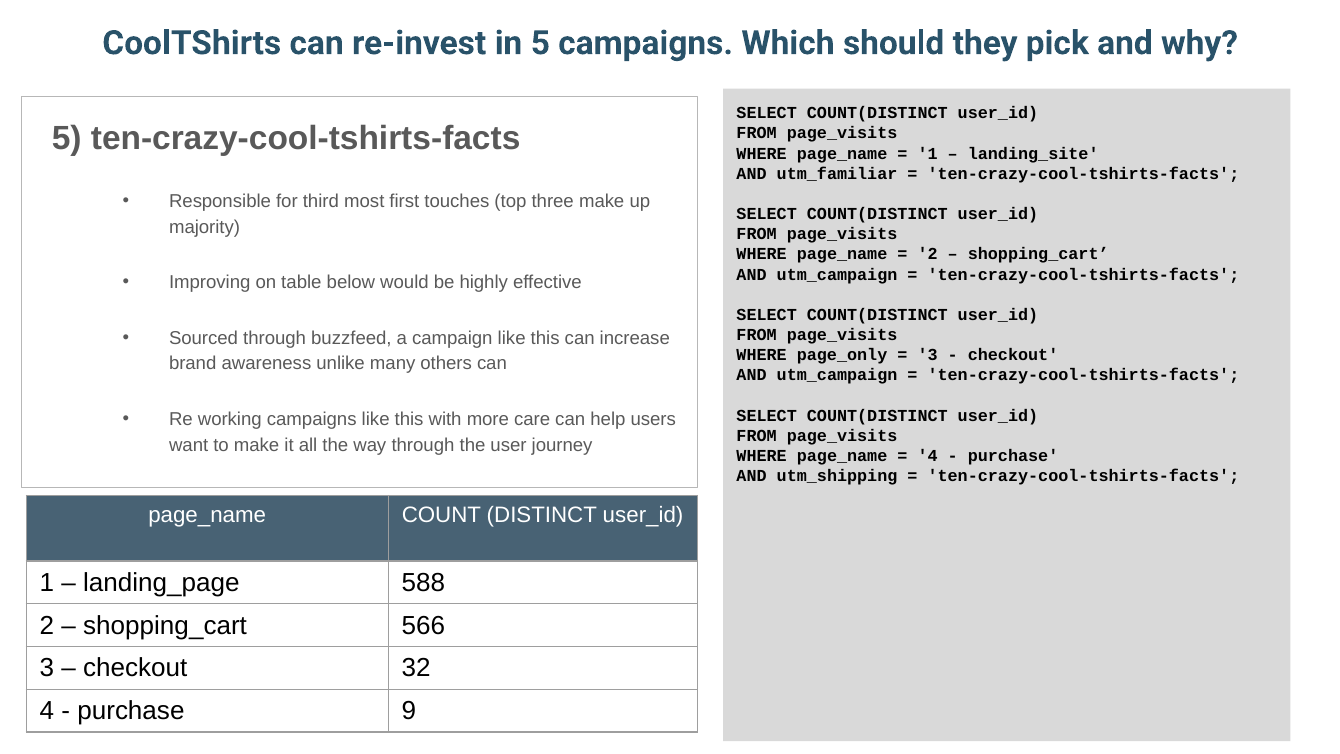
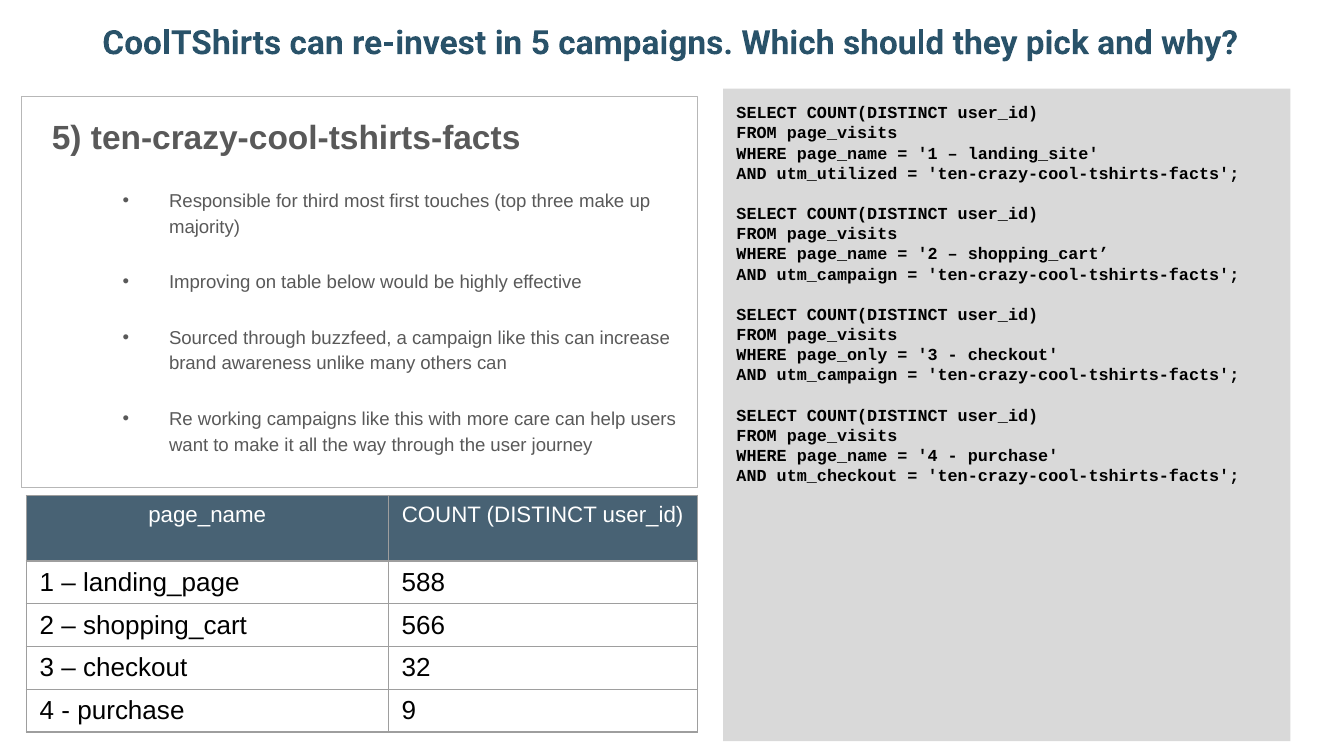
utm_familiar: utm_familiar -> utm_utilized (837, 174)
utm_shipping: utm_shipping -> utm_checkout (837, 476)
